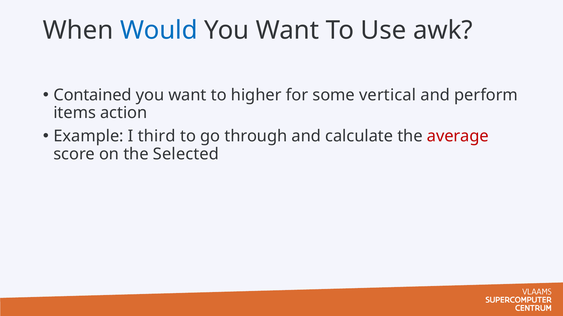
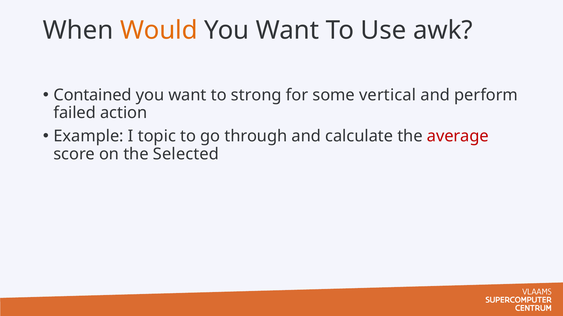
Would colour: blue -> orange (159, 30)
higher: higher -> strong (256, 95)
items: items -> failed (75, 113)
third: third -> topic (157, 137)
